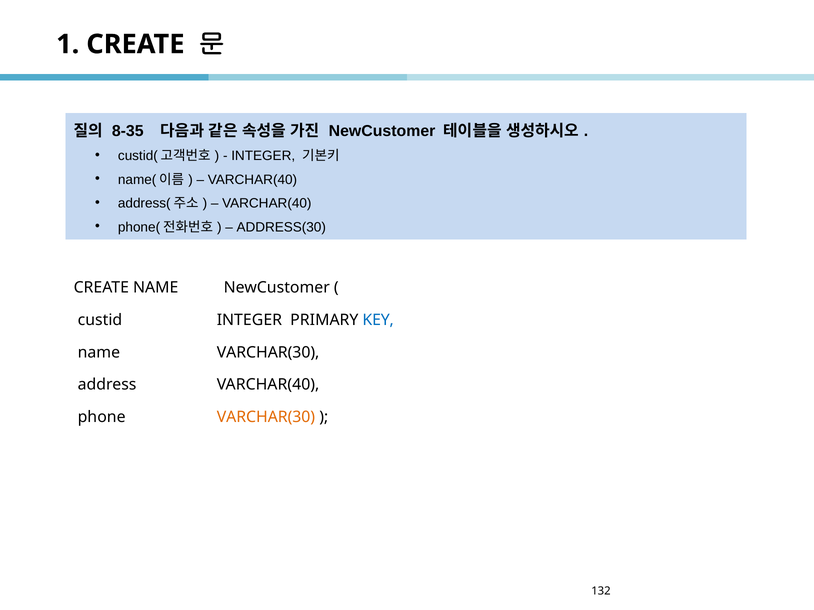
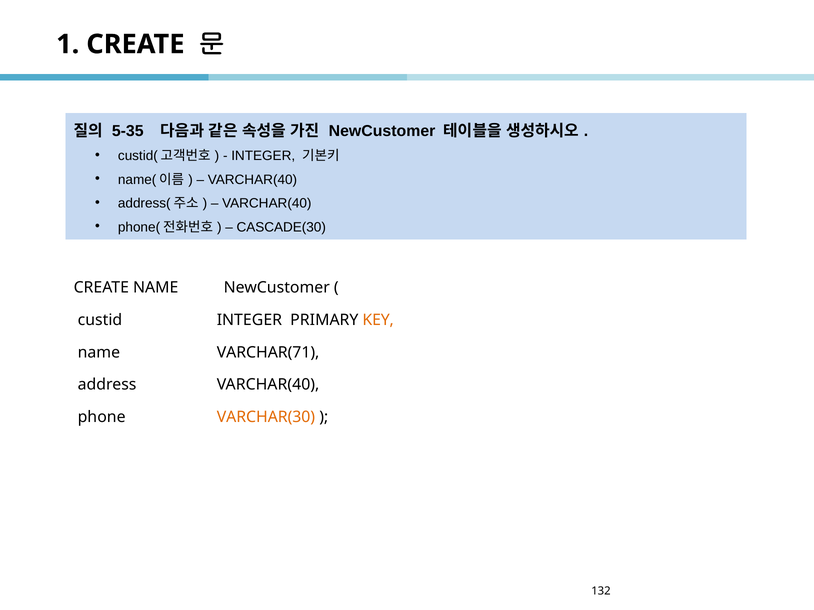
8-35: 8-35 -> 5-35 (128, 131)
ADDRESS(30: ADDRESS(30 -> CASCADE(30 (281, 227)
KEY colour: blue -> orange (378, 320)
name VARCHAR(30: VARCHAR(30 -> VARCHAR(71 (268, 353)
